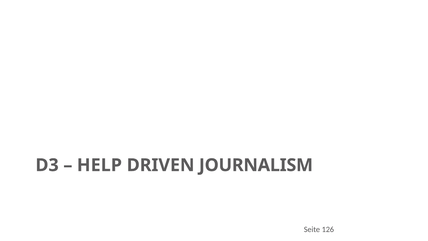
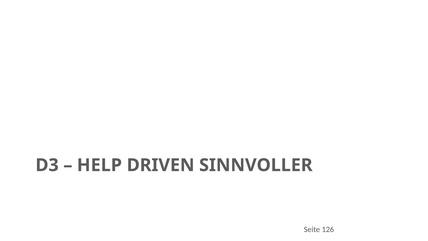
JOURNALISM: JOURNALISM -> SINNVOLLER (256, 165)
